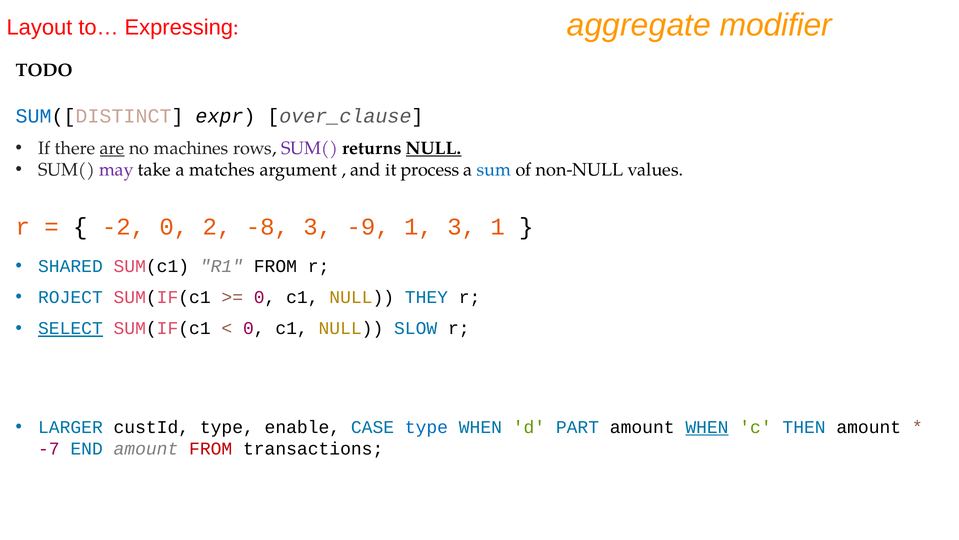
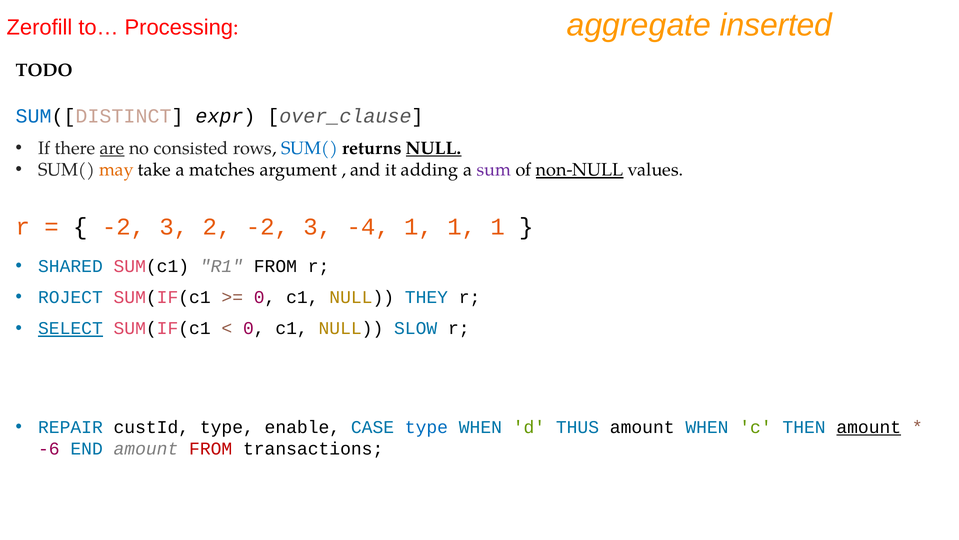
Layout: Layout -> Zerofill (39, 27)
Expressing: Expressing -> Processing (179, 27)
modifier: modifier -> inserted (776, 25)
machines: machines -> consisted (191, 148)
SUM( colour: purple -> blue (309, 148)
may colour: purple -> orange (116, 170)
process: process -> adding (430, 170)
sum colour: blue -> purple (494, 170)
non-NULL underline: none -> present (580, 170)
0: 0 -> 3 (174, 227)
2 -8: -8 -> -2 (267, 227)
-9: -9 -> -4 (368, 227)
3: 3 -> 1 (462, 227)
LARGER: LARGER -> REPAIR (70, 427)
PART: PART -> THUS (577, 427)
WHEN underline: present -> none (707, 427)
amount underline: none -> present (869, 427)
-7: -7 -> -6 (49, 449)
